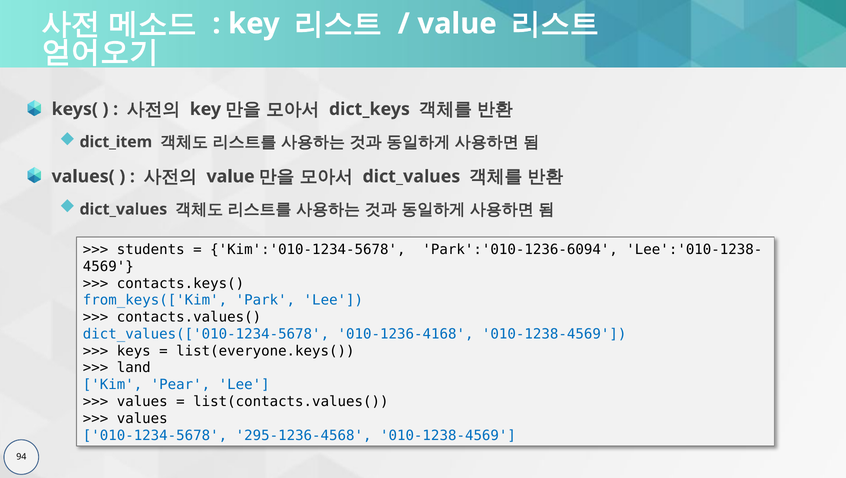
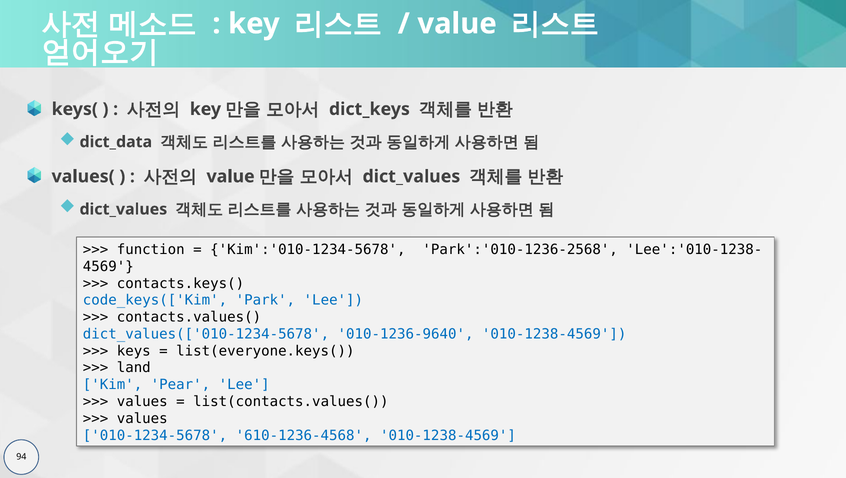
dict_item: dict_item -> dict_data (116, 142)
students: students -> function (151, 250)
Park':'010-1236-6094: Park':'010-1236-6094 -> Park':'010-1236-2568 (520, 250)
from_keys(['Kim: from_keys(['Kim -> code_keys(['Kim (155, 300)
010-1236-4168: 010-1236-4168 -> 010-1236-9640 (406, 334)
295-1236-4568: 295-1236-4568 -> 610-1236-4568 (304, 436)
